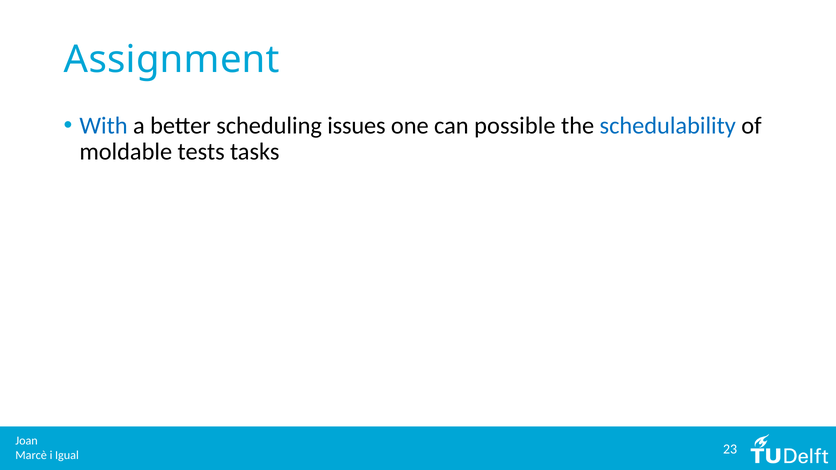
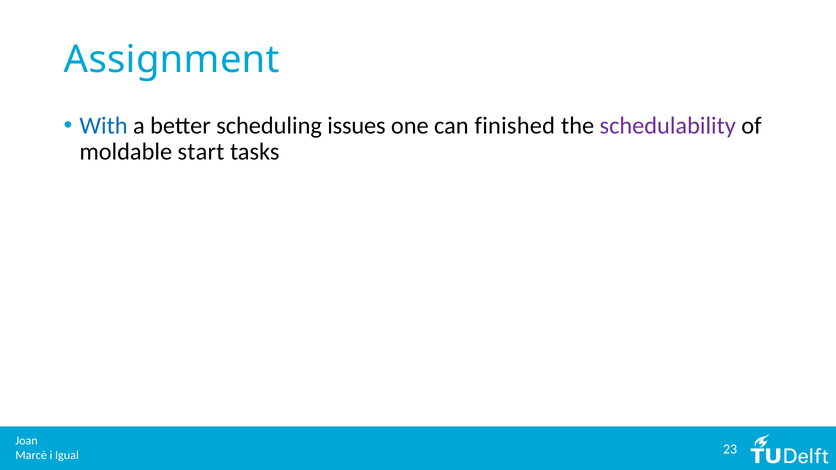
possible: possible -> finished (515, 126)
schedulability colour: blue -> purple (668, 126)
tests: tests -> start (201, 152)
